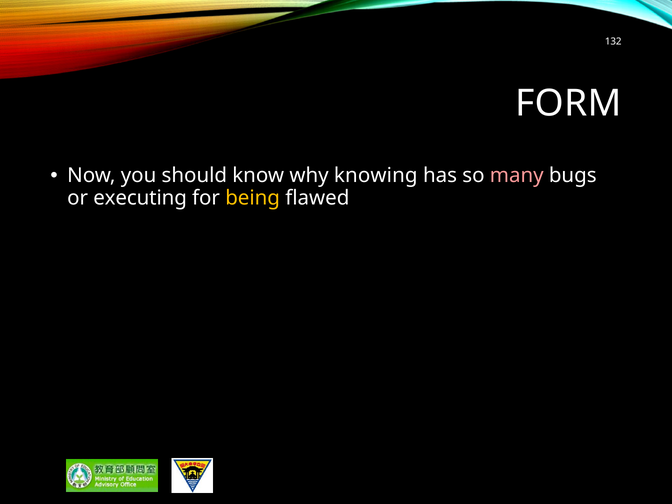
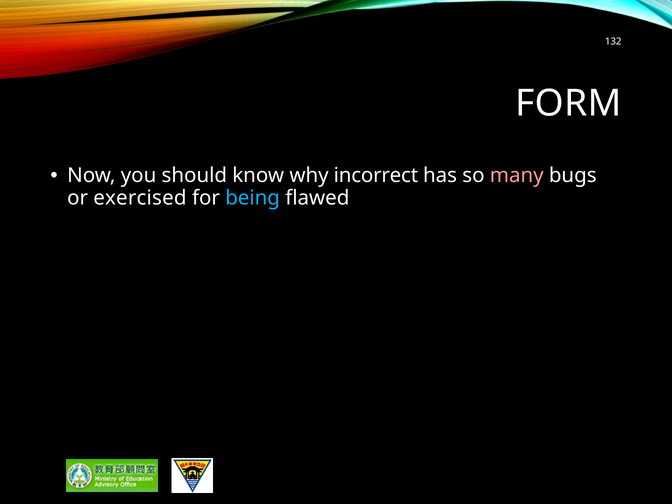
knowing: knowing -> incorrect (376, 176)
executing: executing -> exercised (140, 198)
being colour: yellow -> light blue (253, 198)
